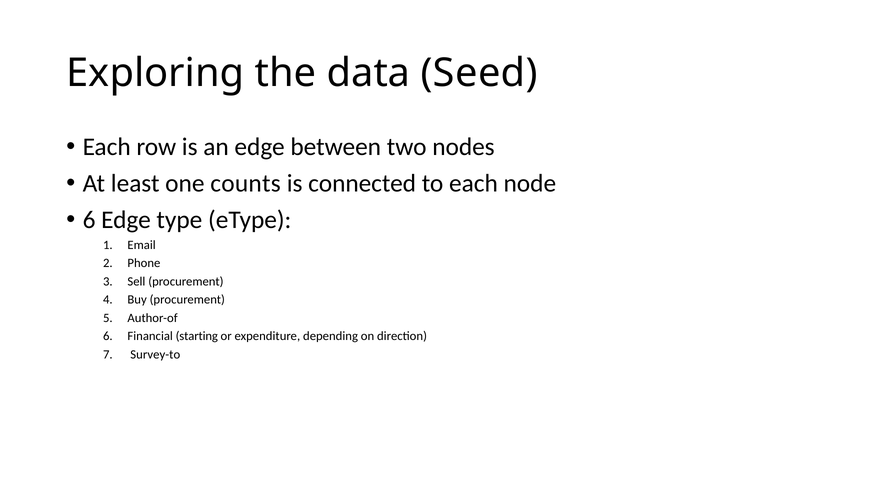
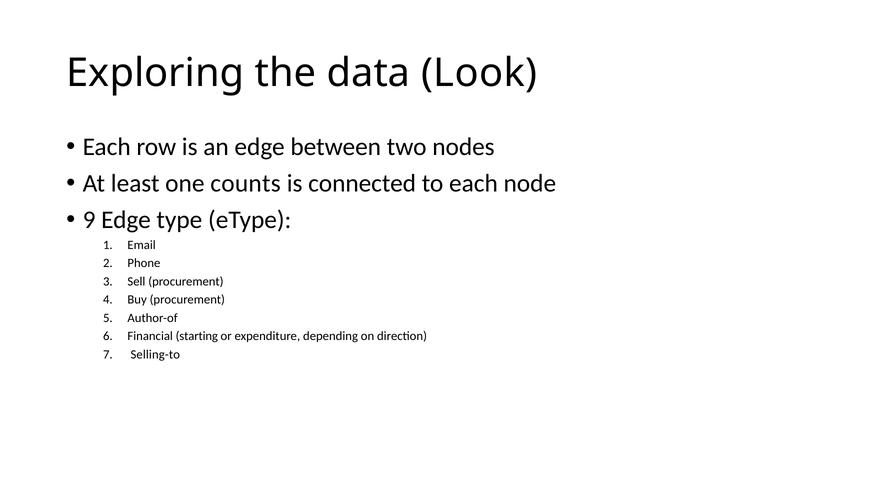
Seed: Seed -> Look (479, 73)
6: 6 -> 9 (89, 220)
Survey-to: Survey-to -> Selling-to (155, 355)
